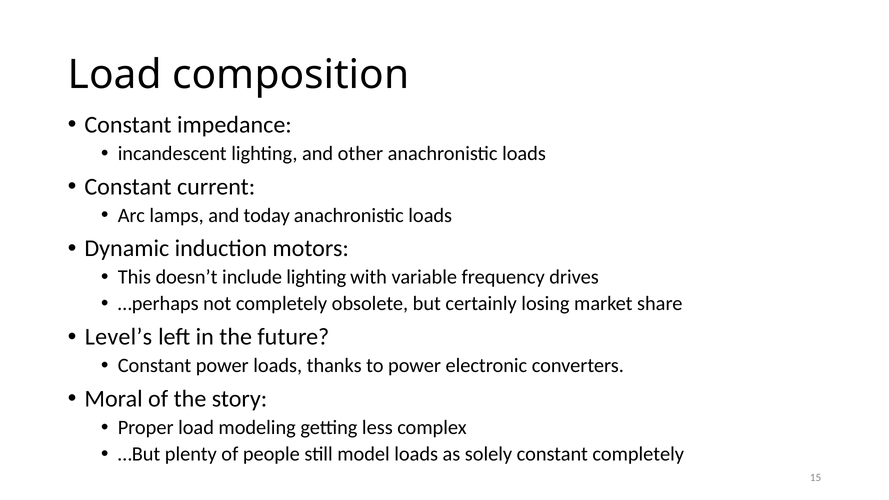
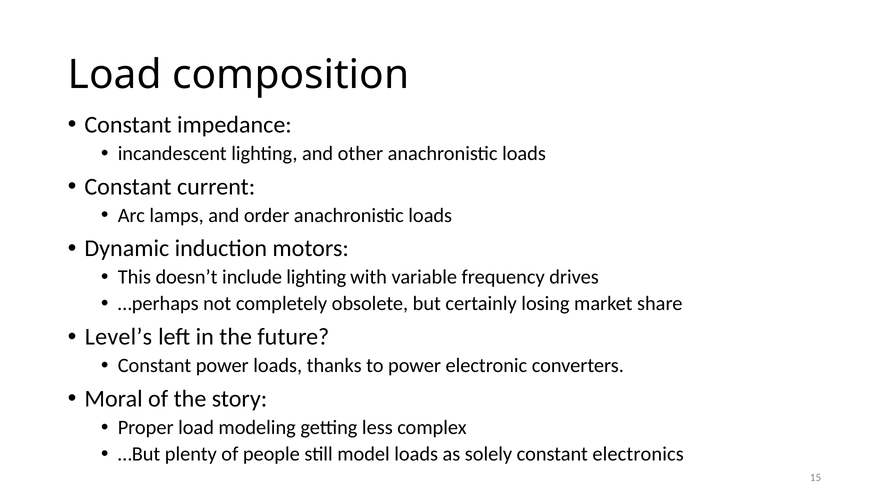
today: today -> order (267, 215)
constant completely: completely -> electronics (638, 454)
